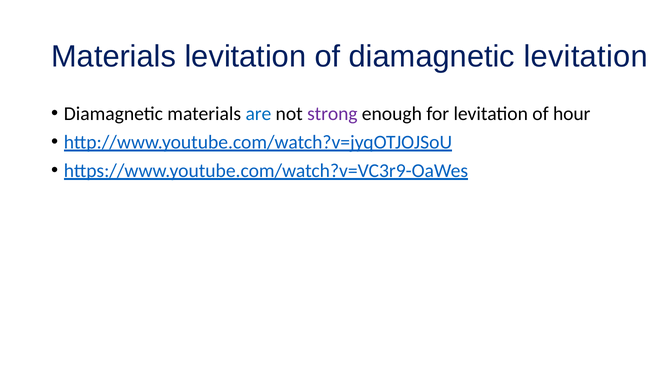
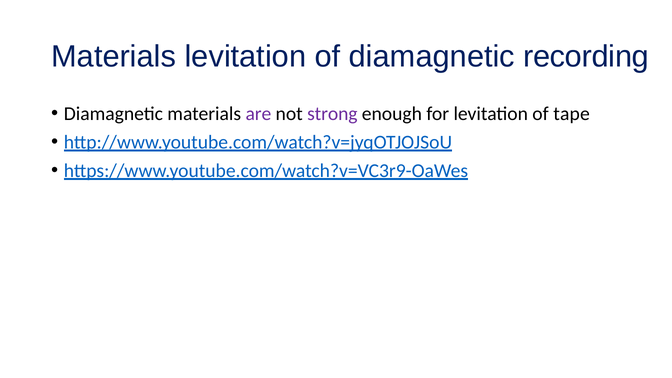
diamagnetic levitation: levitation -> recording (586, 56)
are colour: blue -> purple (258, 114)
hour: hour -> tape (572, 114)
